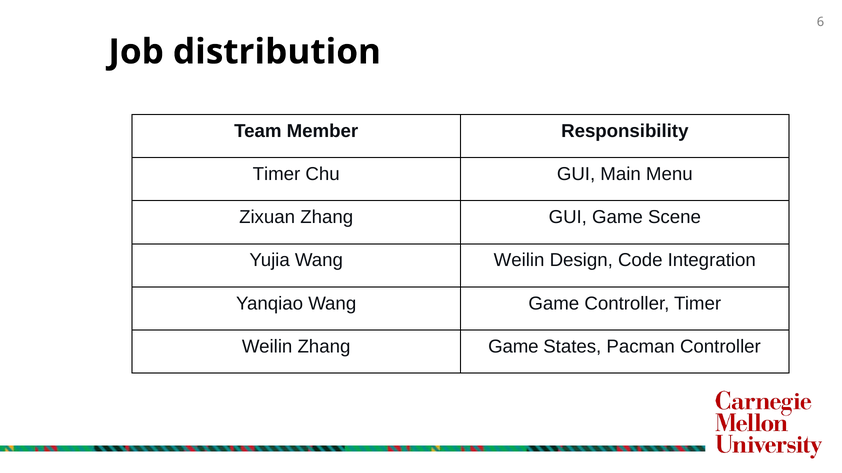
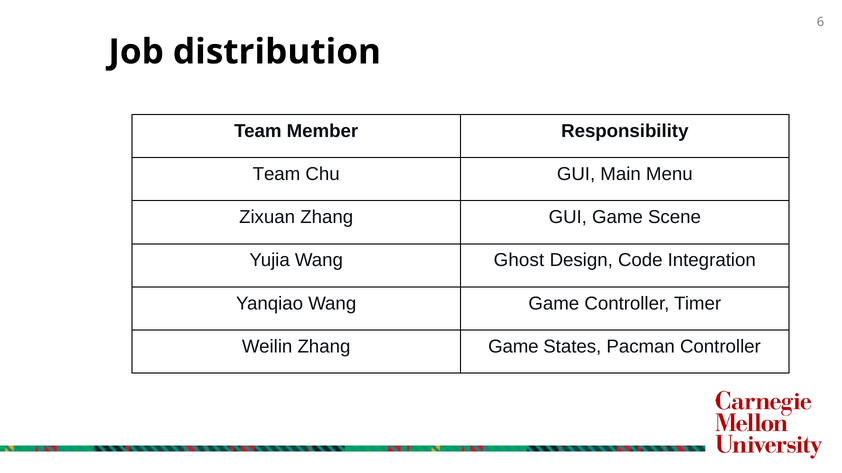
Timer: Timer -> Team (276, 174)
Wang Weilin: Weilin -> Ghost (519, 261)
